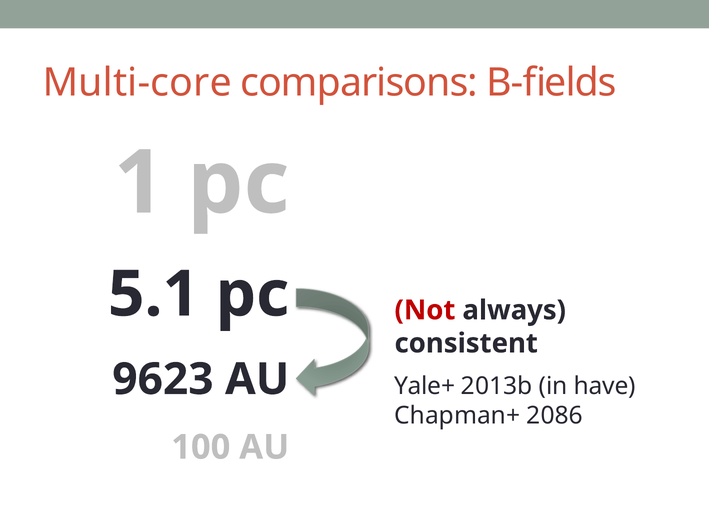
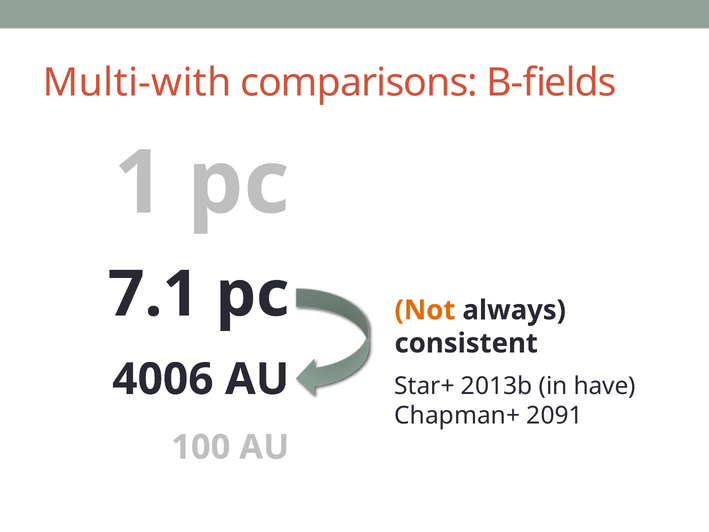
Multi-core: Multi-core -> Multi-with (137, 83)
5.1: 5.1 -> 7.1 (153, 294)
Not colour: red -> orange (425, 310)
9623: 9623 -> 4006 (163, 379)
Yale+: Yale+ -> Star+ (425, 386)
2086: 2086 -> 2091 (555, 416)
